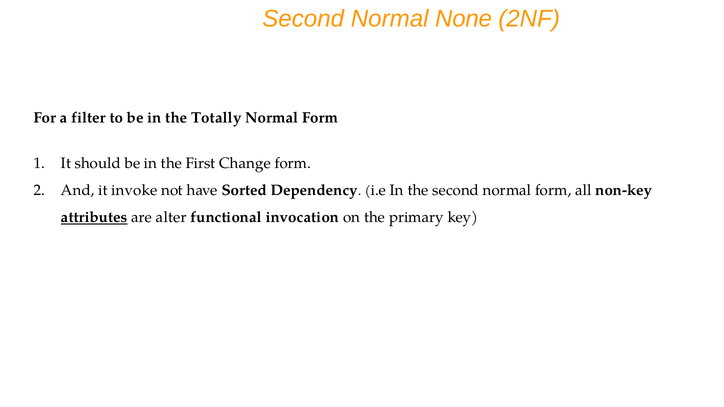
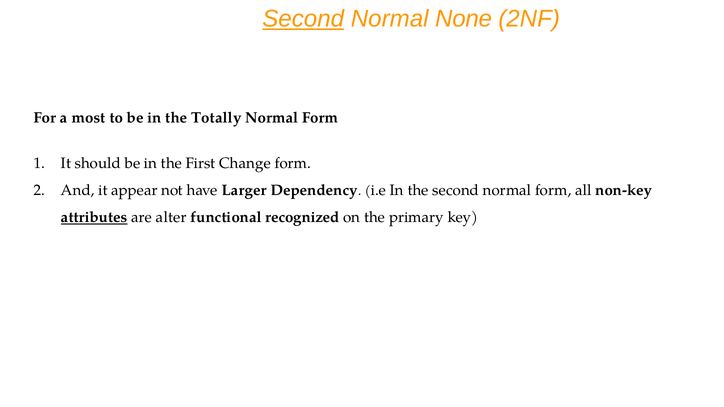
Second underline: none -> present (303, 19)
filter: filter -> most (89, 118)
invoke: invoke -> appear (134, 190)
Sorted: Sorted -> Larger (244, 190)
invocation: invocation -> recognized (302, 218)
